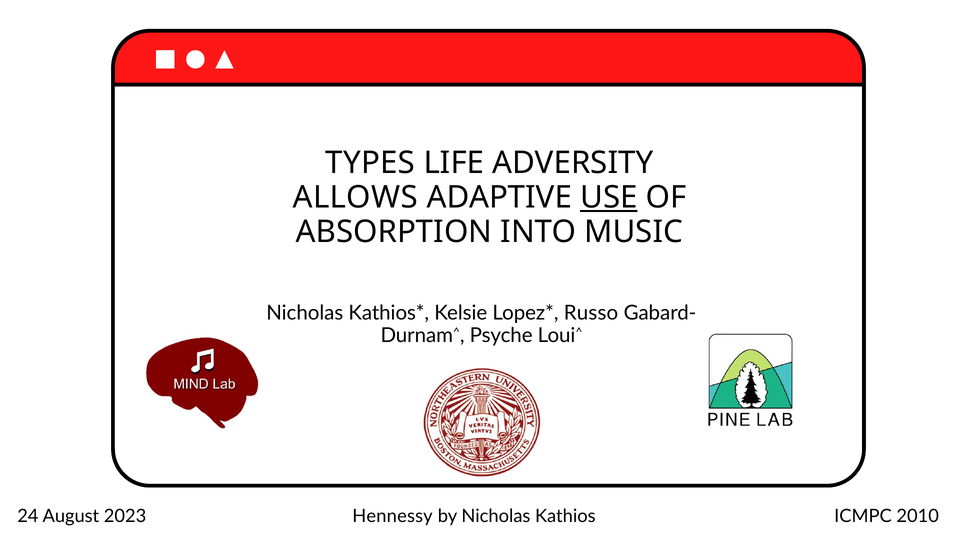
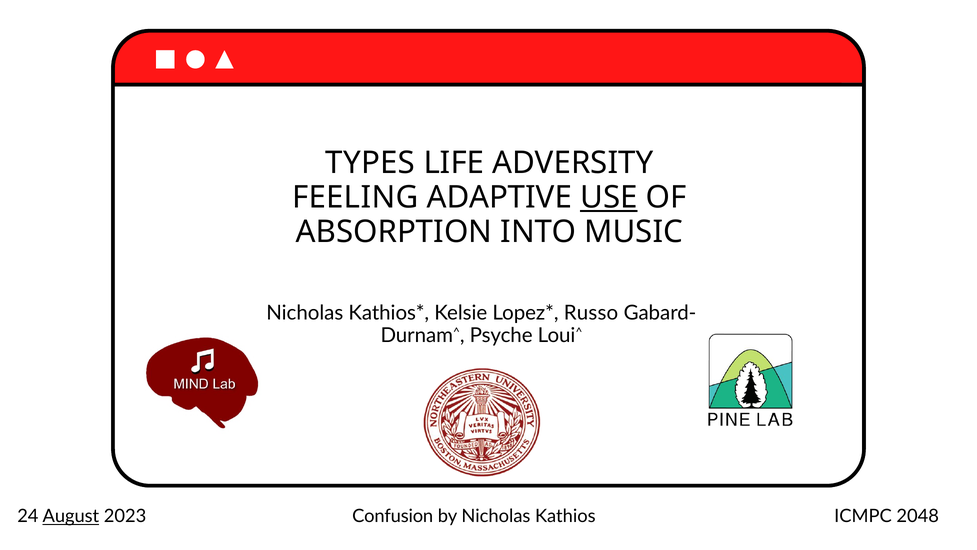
ALLOWS: ALLOWS -> FEELING (355, 197)
August underline: none -> present (71, 516)
Hennessy: Hennessy -> Confusion (393, 516)
2010: 2010 -> 2048 (918, 516)
